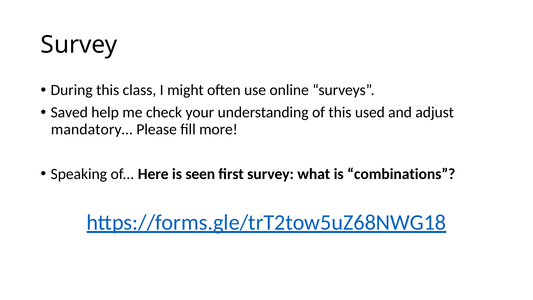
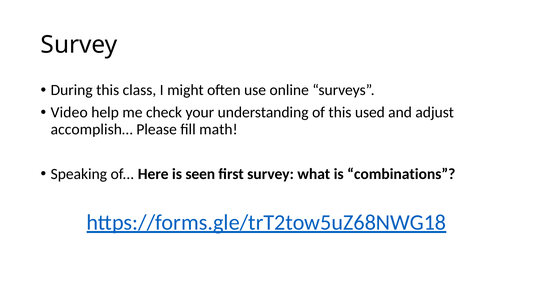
Saved: Saved -> Video (69, 112)
mandatory…: mandatory… -> accomplish… (92, 129)
more: more -> math (218, 129)
